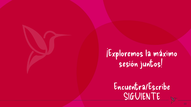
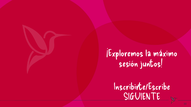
Encuentra/Escribe: Encuentra/Escribe -> Inscribirte/Escribe (142, 87)
